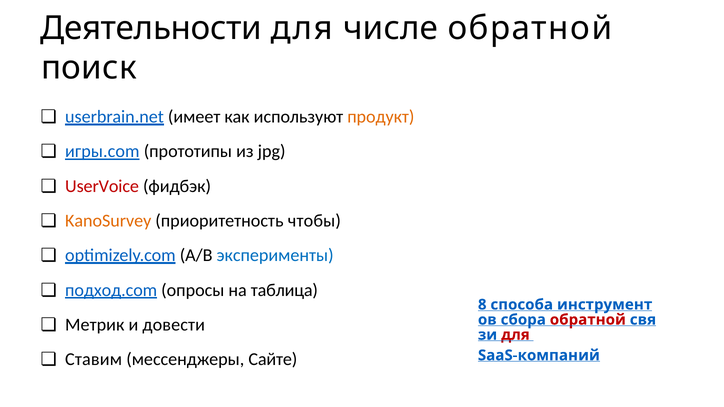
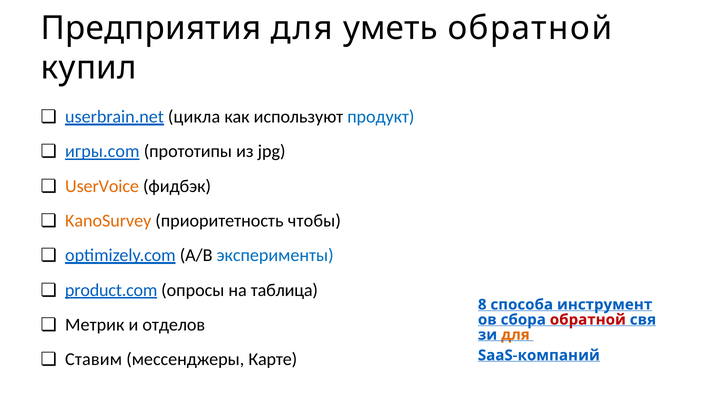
Деятельности: Деятельности -> Предприятия (151, 28)
числе: числе -> уметь (391, 28)
поиск: поиск -> купил (89, 68)
имеет: имеет -> цикла (194, 117)
продукт colour: orange -> blue (381, 117)
UserVoice colour: red -> orange (102, 186)
подход.com: подход.com -> product.com (111, 290)
довести: довести -> отделов (174, 325)
для colour: red -> orange (515, 335)
Сайте: Сайте -> Карте (273, 360)
